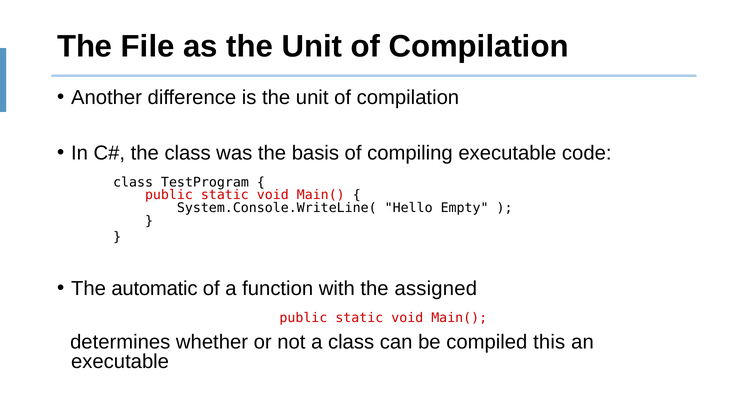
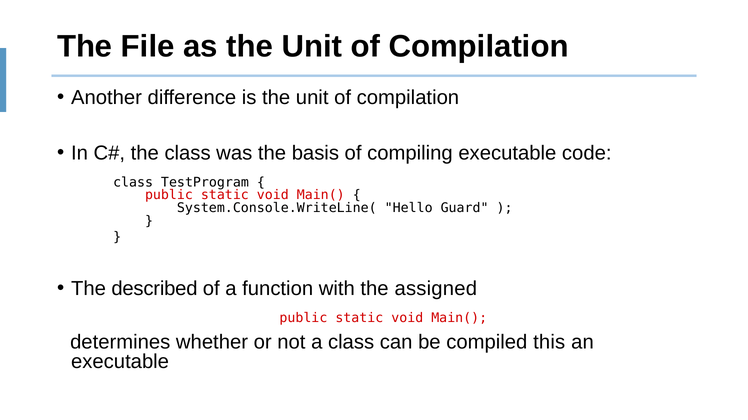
Empty: Empty -> Guard (465, 208)
automatic: automatic -> described (154, 289)
